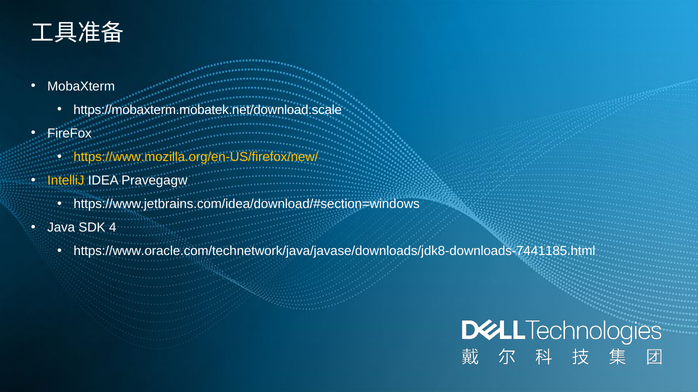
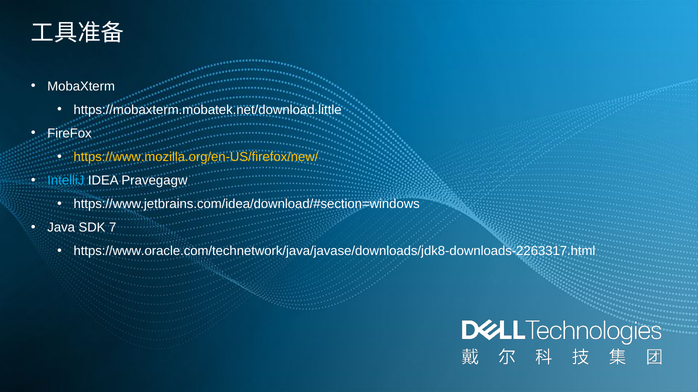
https://mobaxterm.mobatek.net/download.scale: https://mobaxterm.mobatek.net/download.scale -> https://mobaxterm.mobatek.net/download.little (208, 110)
IntelliJ colour: yellow -> light blue (66, 181)
4: 4 -> 7 (113, 228)
https://www.oracle.com/technetwork/java/javase/downloads/jdk8-downloads-7441185.html: https://www.oracle.com/technetwork/java/javase/downloads/jdk8-downloads-7441185.html -> https://www.oracle.com/technetwork/java/javase/downloads/jdk8-downloads-2263317.html (334, 251)
